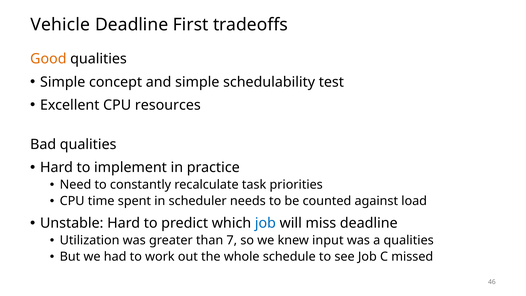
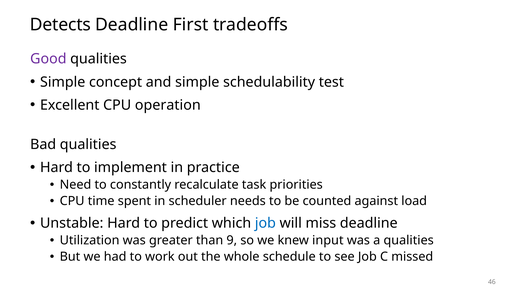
Vehicle: Vehicle -> Detects (60, 25)
Good colour: orange -> purple (48, 59)
resources: resources -> operation (168, 105)
7: 7 -> 9 (232, 240)
